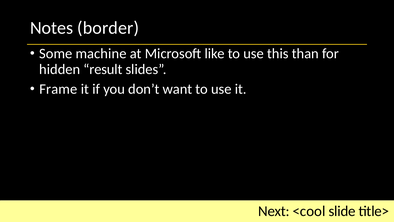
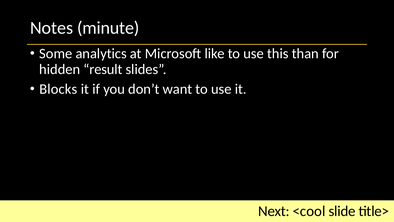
border: border -> minute (108, 28)
machine: machine -> analytics (101, 54)
Frame: Frame -> Blocks (58, 89)
